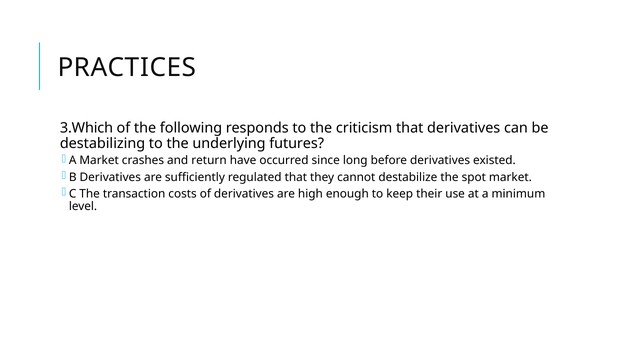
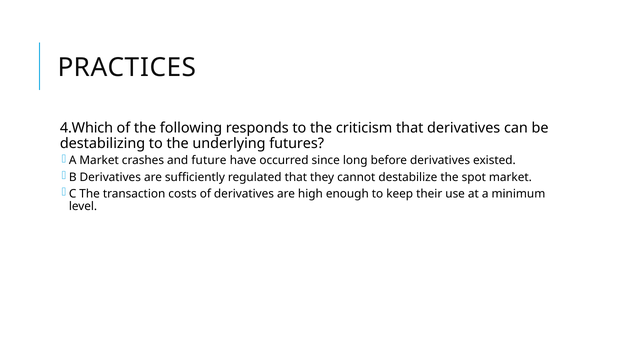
3.Which: 3.Which -> 4.Which (86, 128)
return: return -> future (209, 160)
